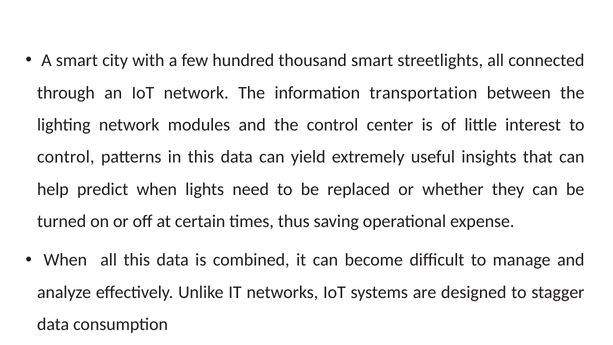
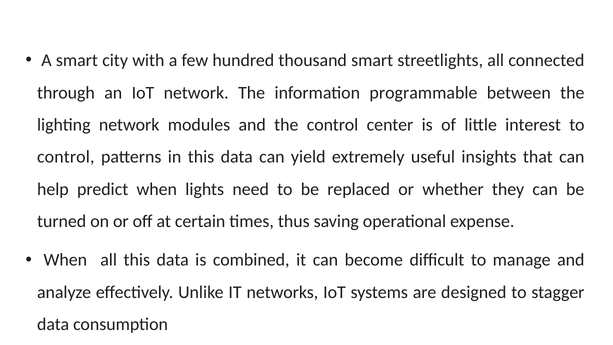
transportation: transportation -> programmable (423, 93)
